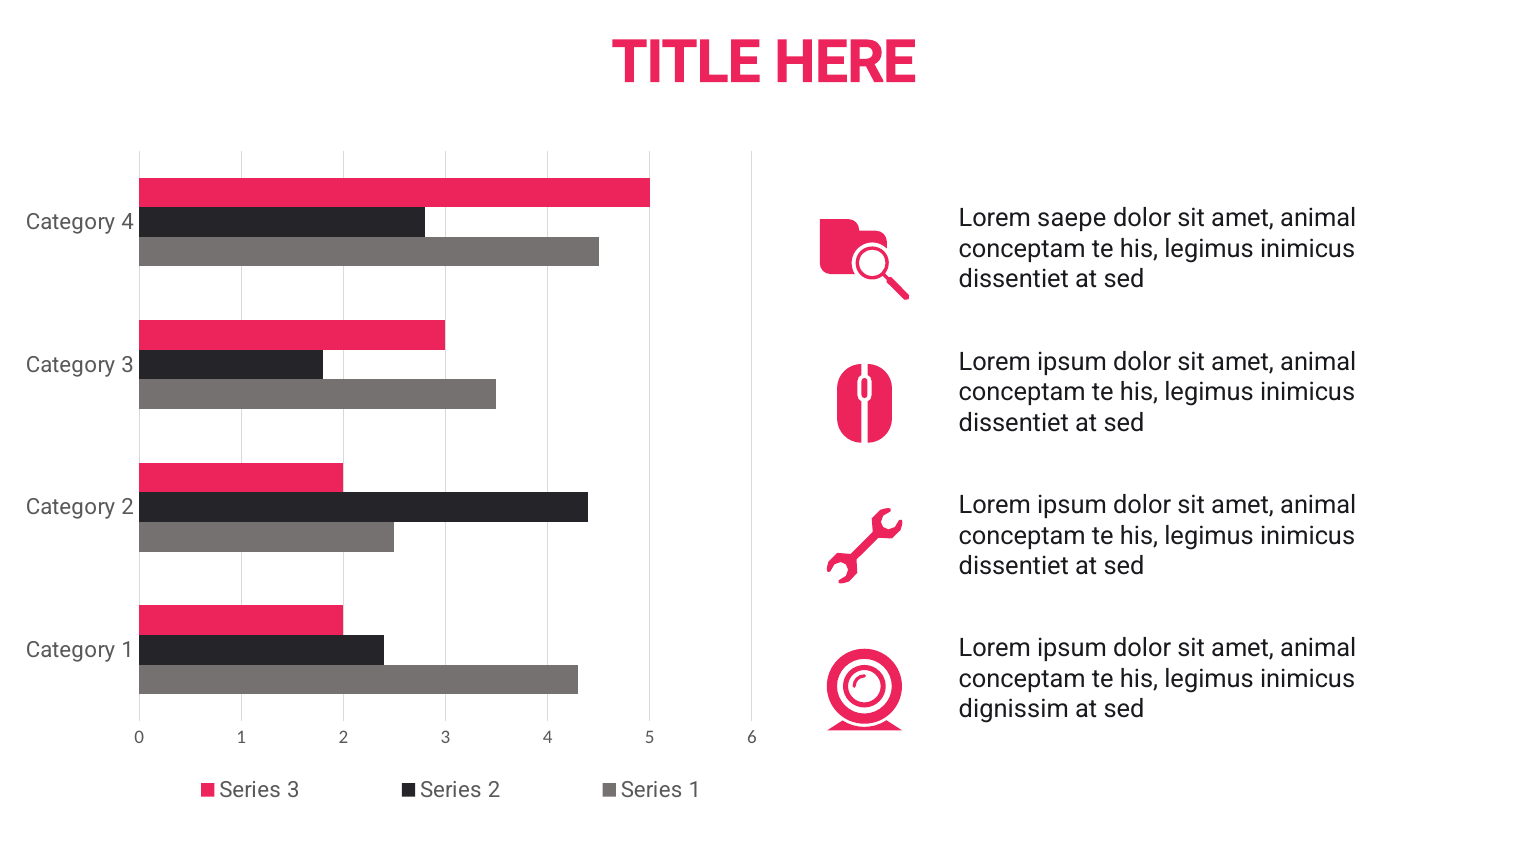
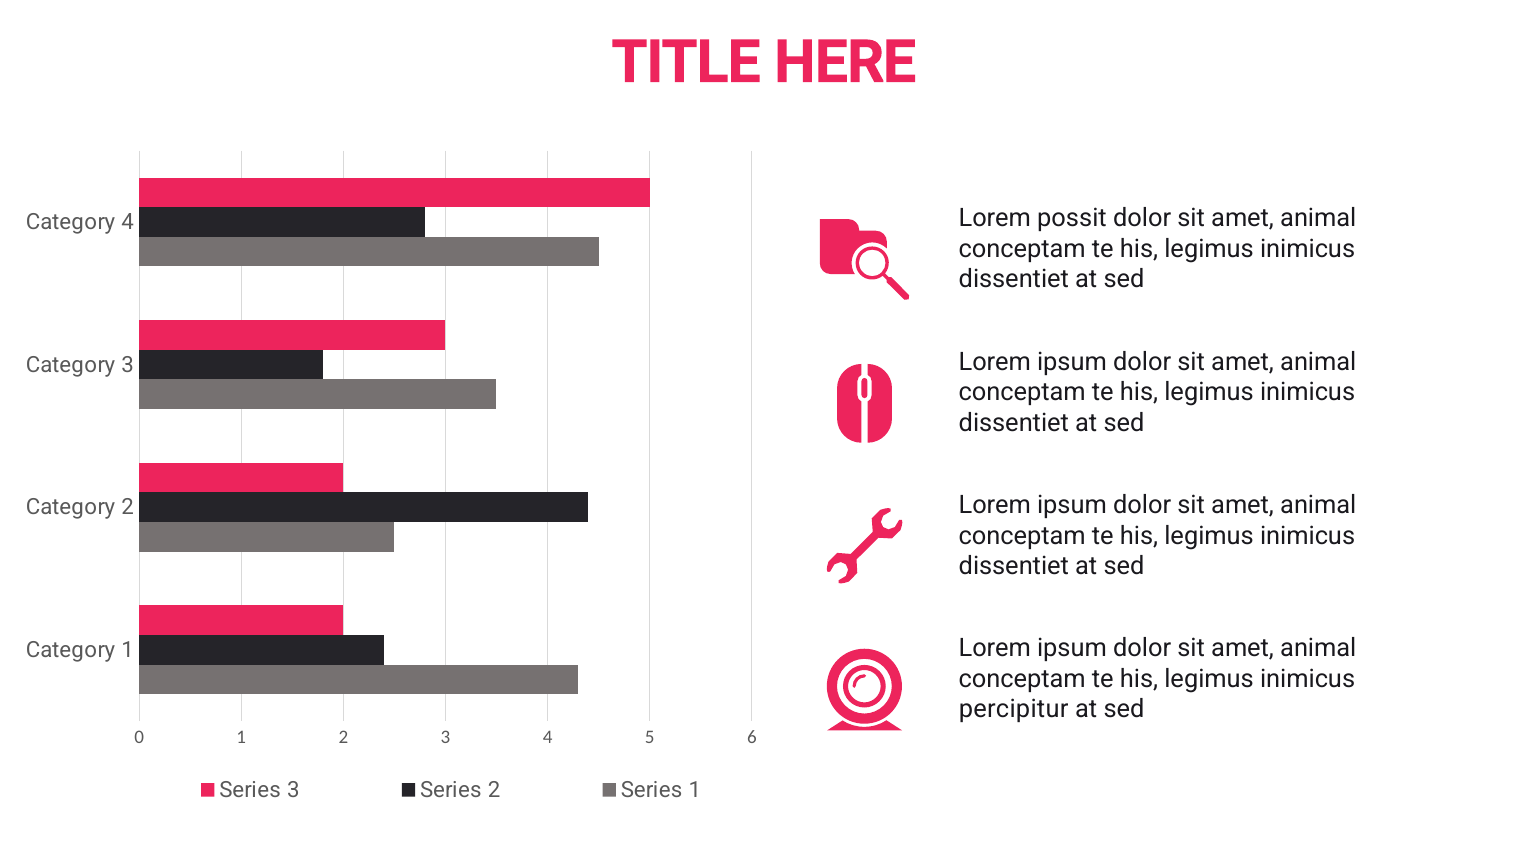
saepe: saepe -> possit (1072, 218)
dignissim: dignissim -> percipitur (1014, 709)
